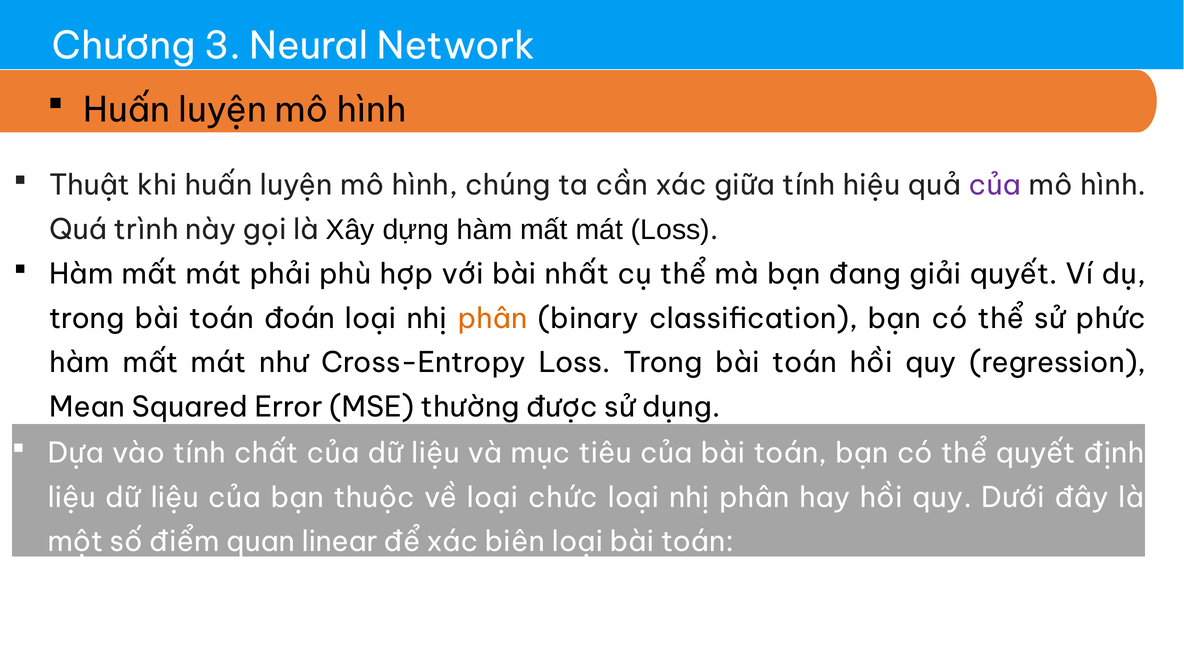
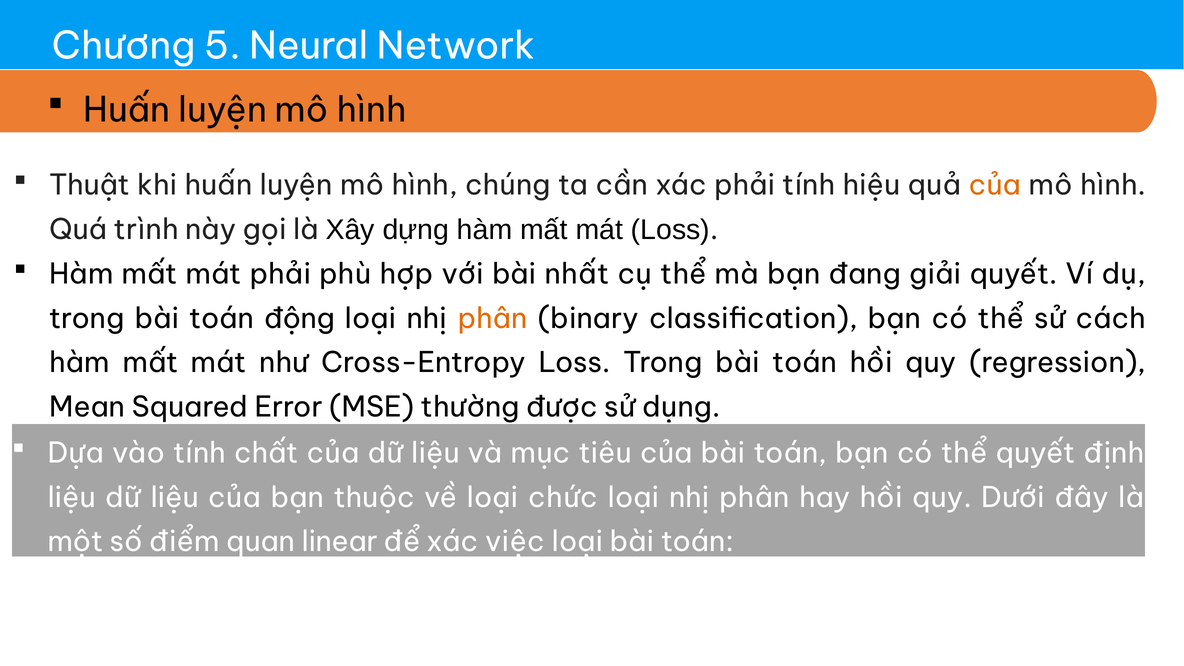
3: 3 -> 5 (222, 46)
xác giữa: giữa -> phải (745, 185)
của colour: purple -> orange (995, 185)
đoán: đoán -> động (300, 319)
phức: phức -> cách (1111, 319)
biên: biên -> việc (515, 542)
